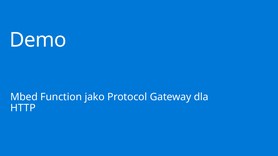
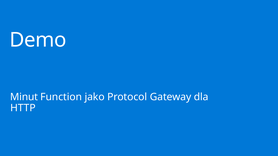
Mbed: Mbed -> Minut (24, 97)
